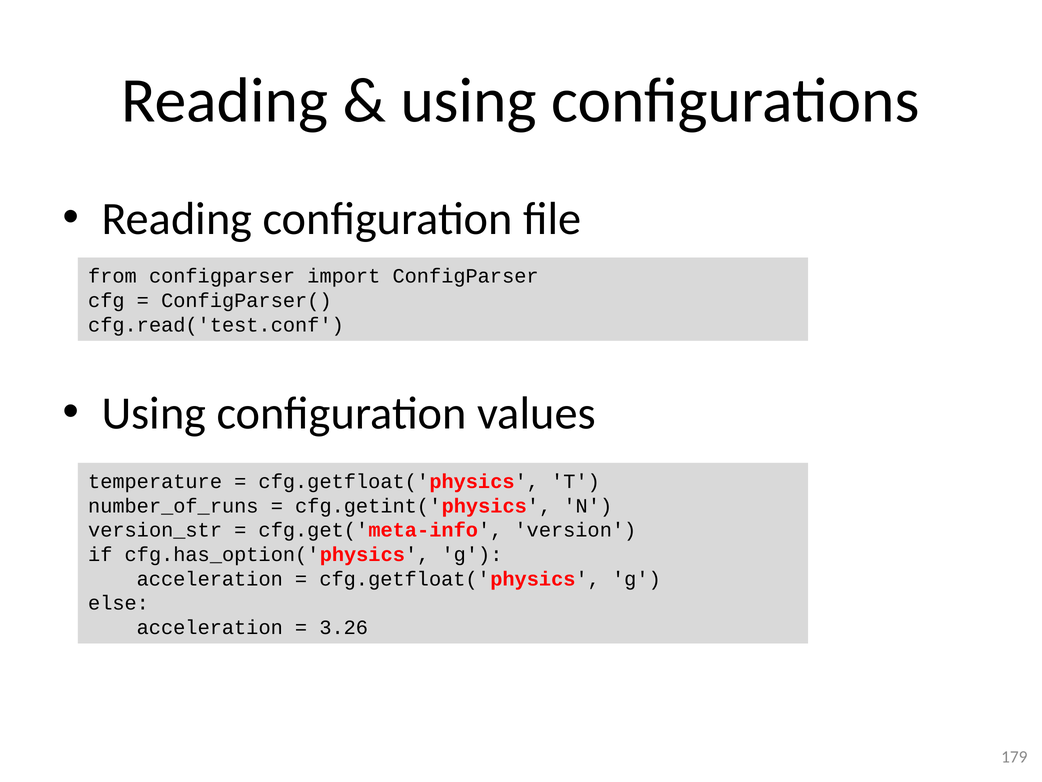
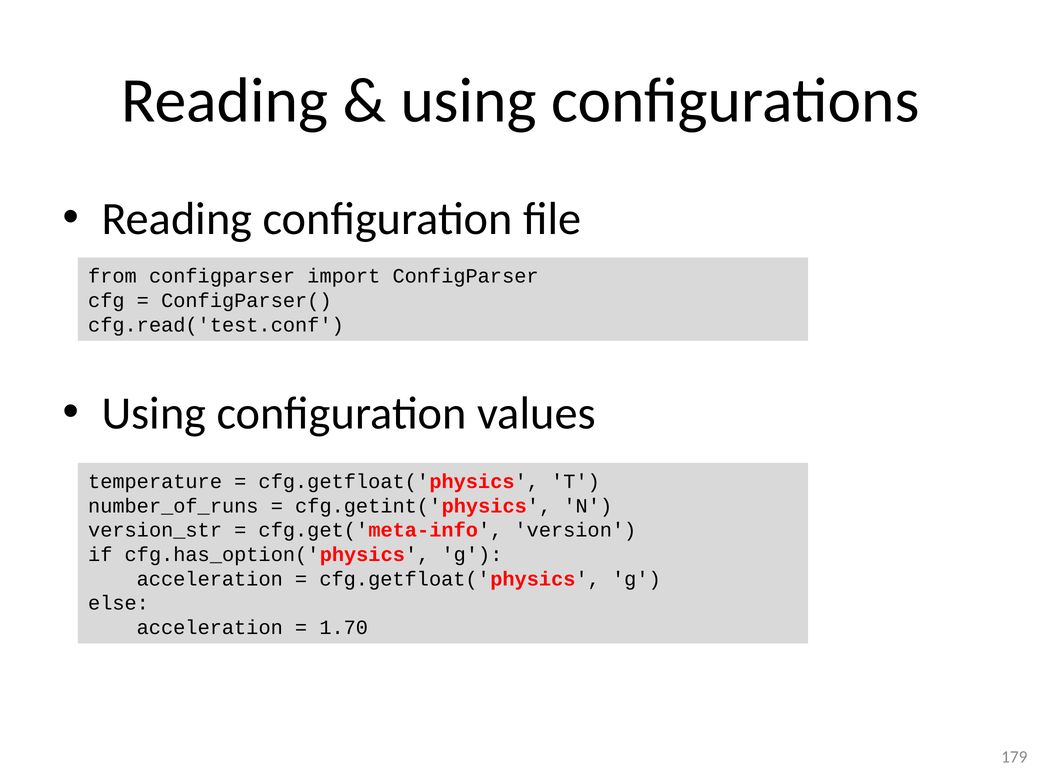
3.26: 3.26 -> 1.70 (344, 627)
